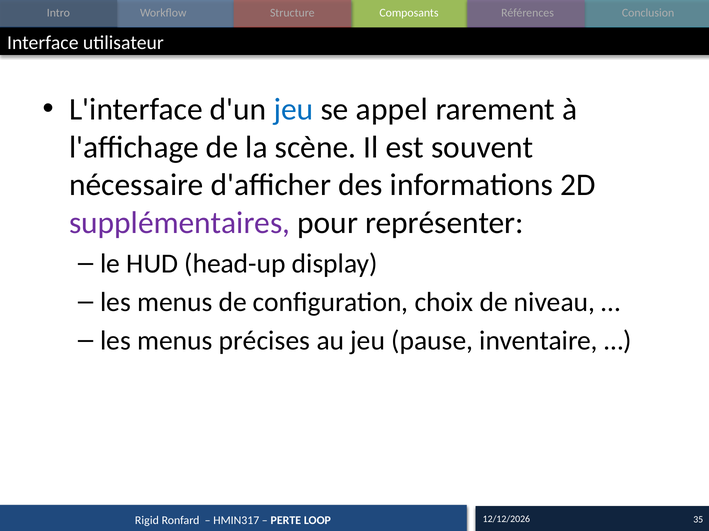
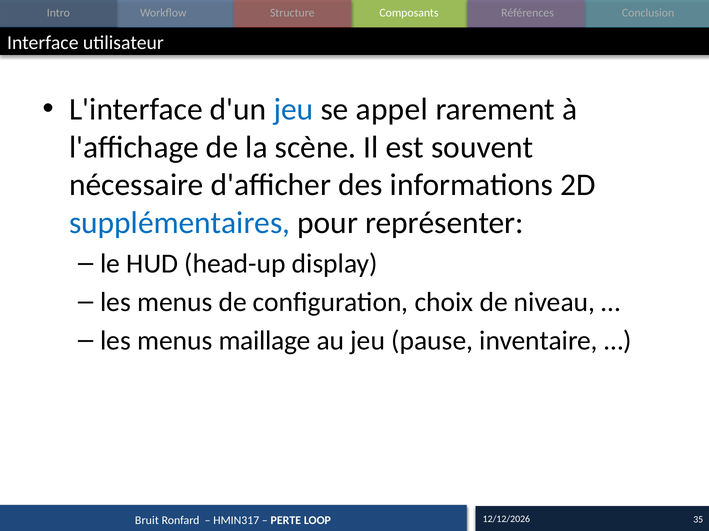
supplémentaires colour: purple -> blue (180, 223)
précises: précises -> maillage (265, 341)
Rigid: Rigid -> Bruit (147, 521)
